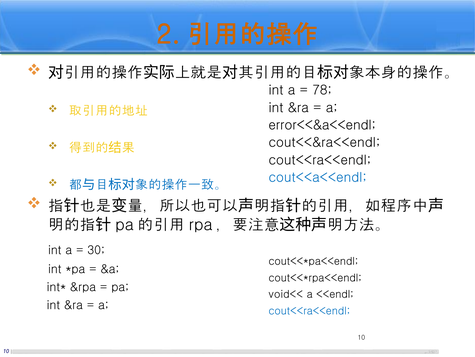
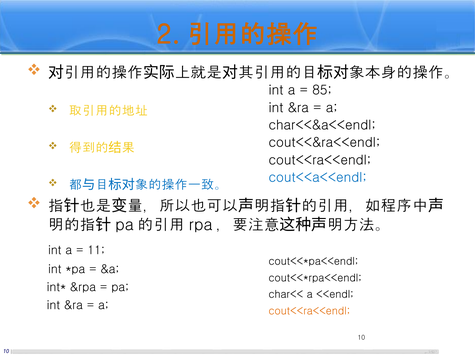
78: 78 -> 85 (322, 90)
error<<&a<<endl: error<<&a<<endl -> char<<&a<<endl (322, 125)
30: 30 -> 11 (96, 250)
void<<: void<< -> char<< (286, 294)
cout<<ra<<endl colour: blue -> orange (309, 310)
